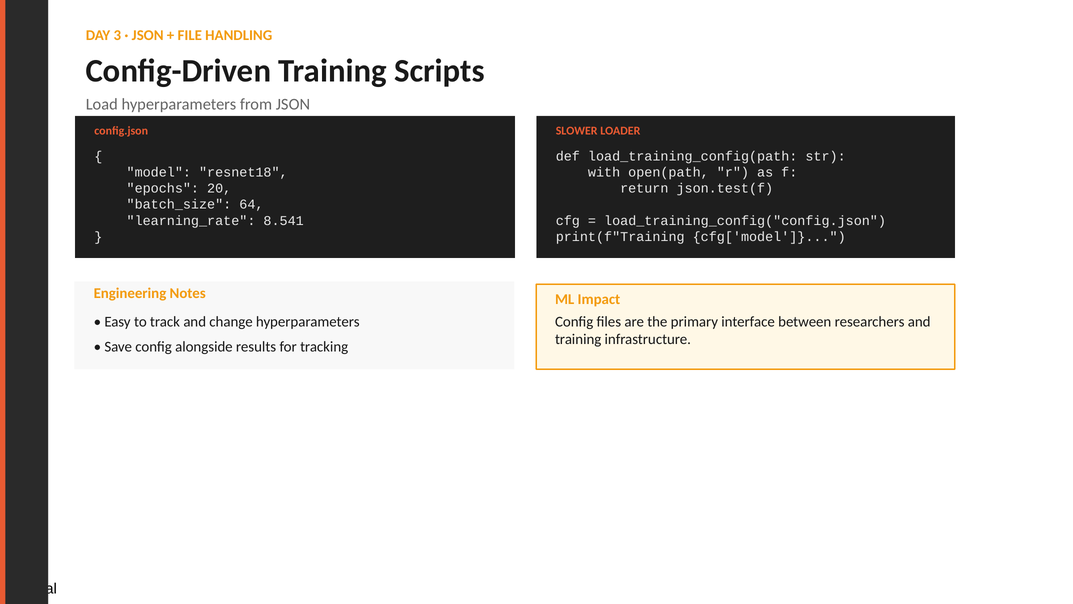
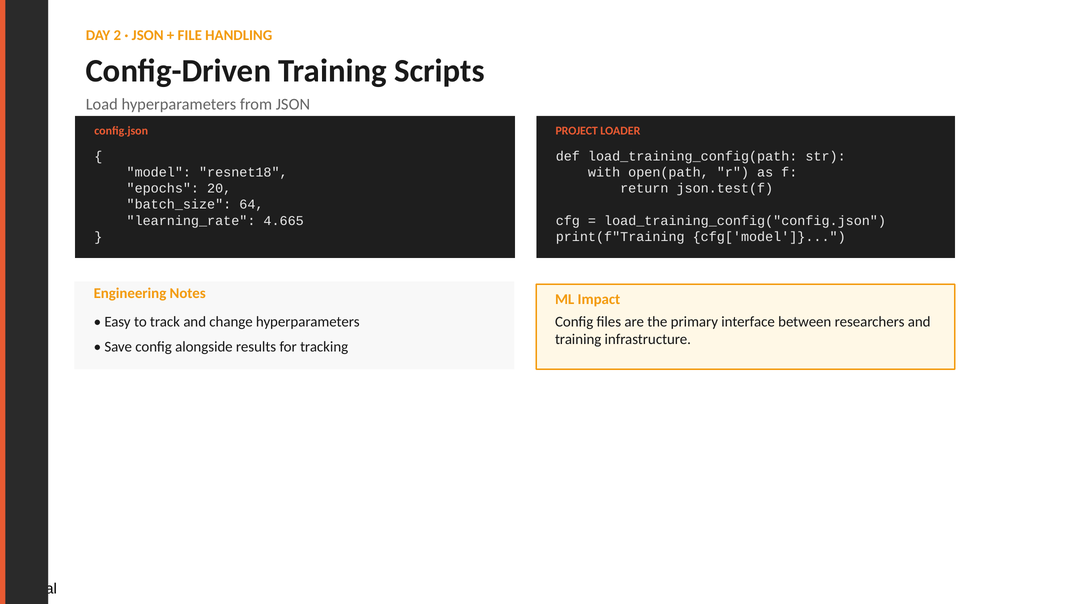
3: 3 -> 2 (117, 35)
SLOWER: SLOWER -> PROJECT (577, 131)
8.541: 8.541 -> 4.665 (284, 221)
